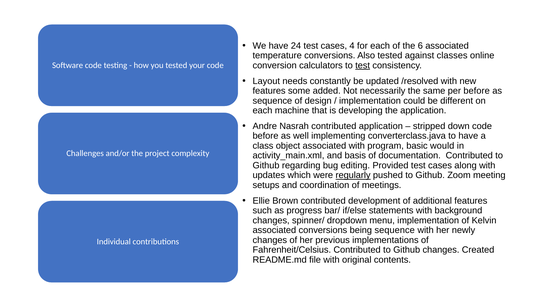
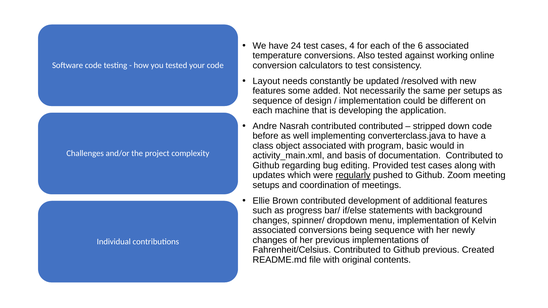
classes: classes -> working (452, 56)
test underline: present -> none (363, 65)
per before: before -> setups (477, 91)
contributed application: application -> contributed (381, 126)
Github changes: changes -> previous (441, 250)
